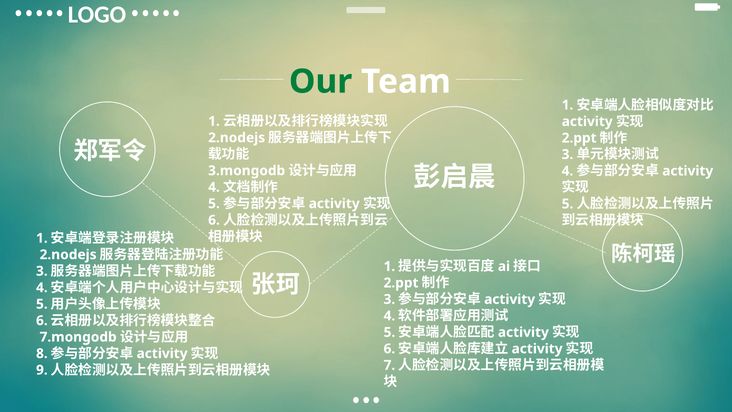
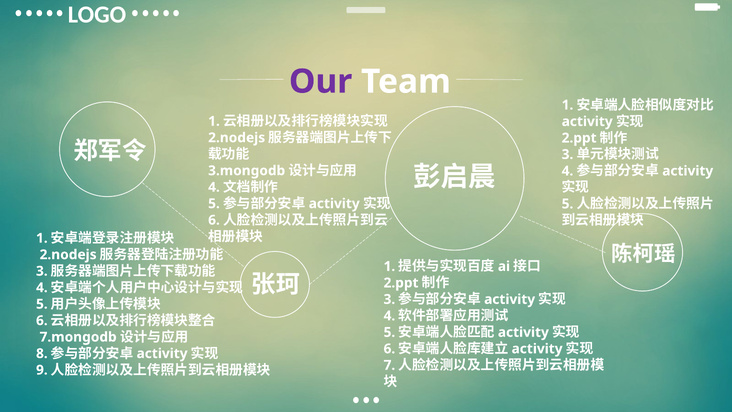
Our colour: green -> purple (321, 82)
